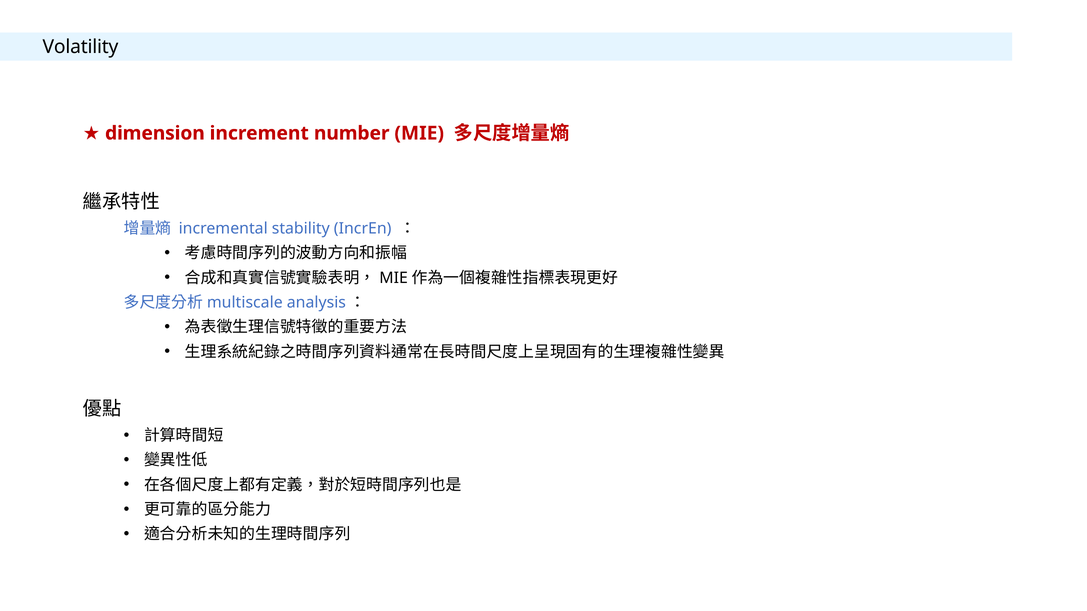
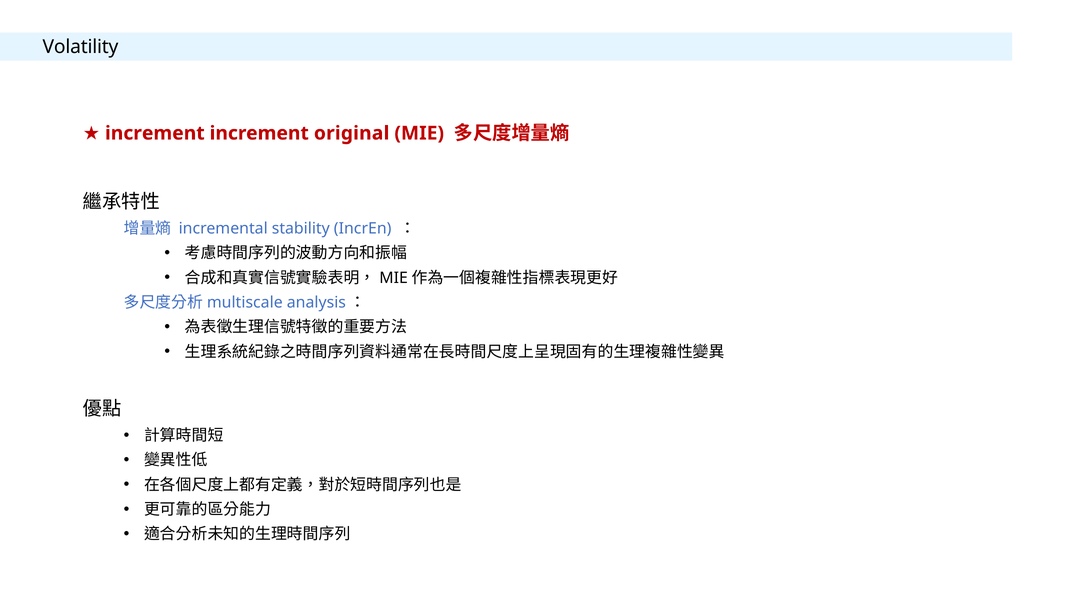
dimension: dimension -> increment (155, 133)
number: number -> original (352, 133)
